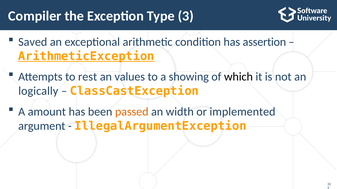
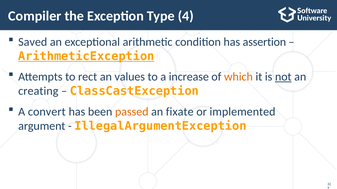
3: 3 -> 4 (186, 16)
rest: rest -> rect (88, 77)
showing: showing -> increase (189, 77)
which colour: black -> orange (238, 77)
not underline: none -> present (283, 77)
logically: logically -> creating (38, 91)
amount: amount -> convert (47, 112)
width: width -> fixate (180, 112)
